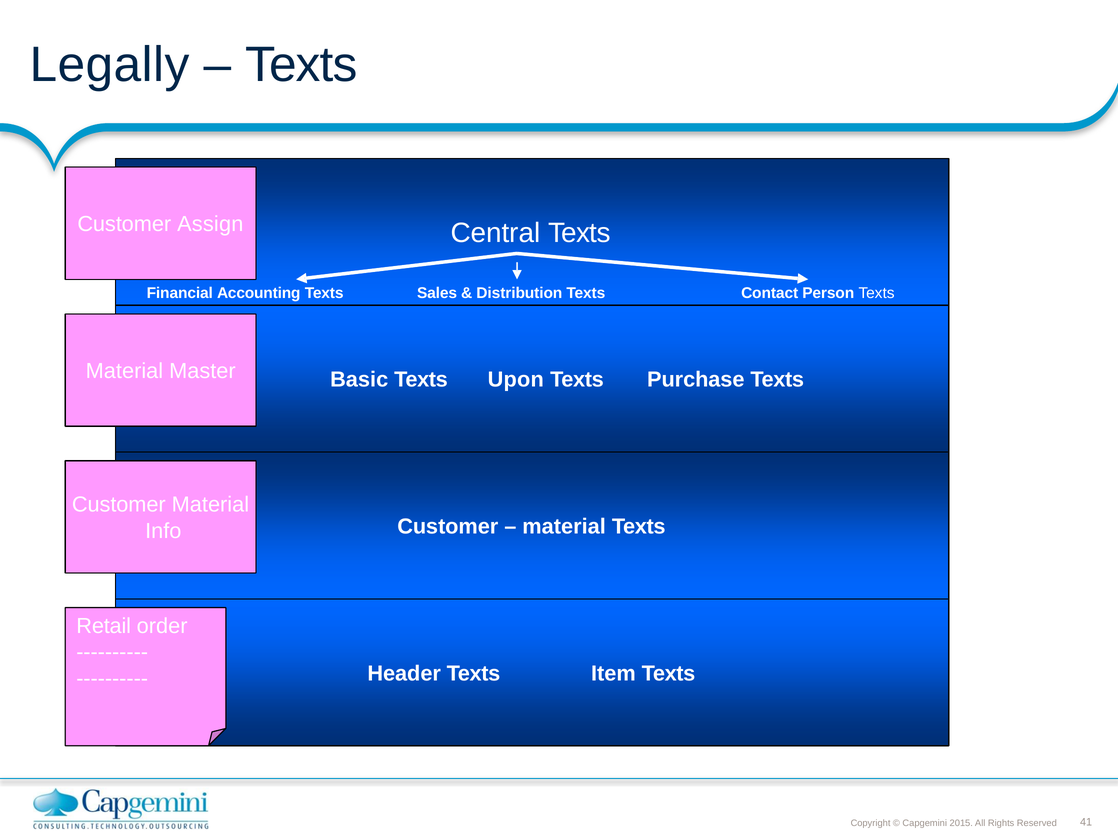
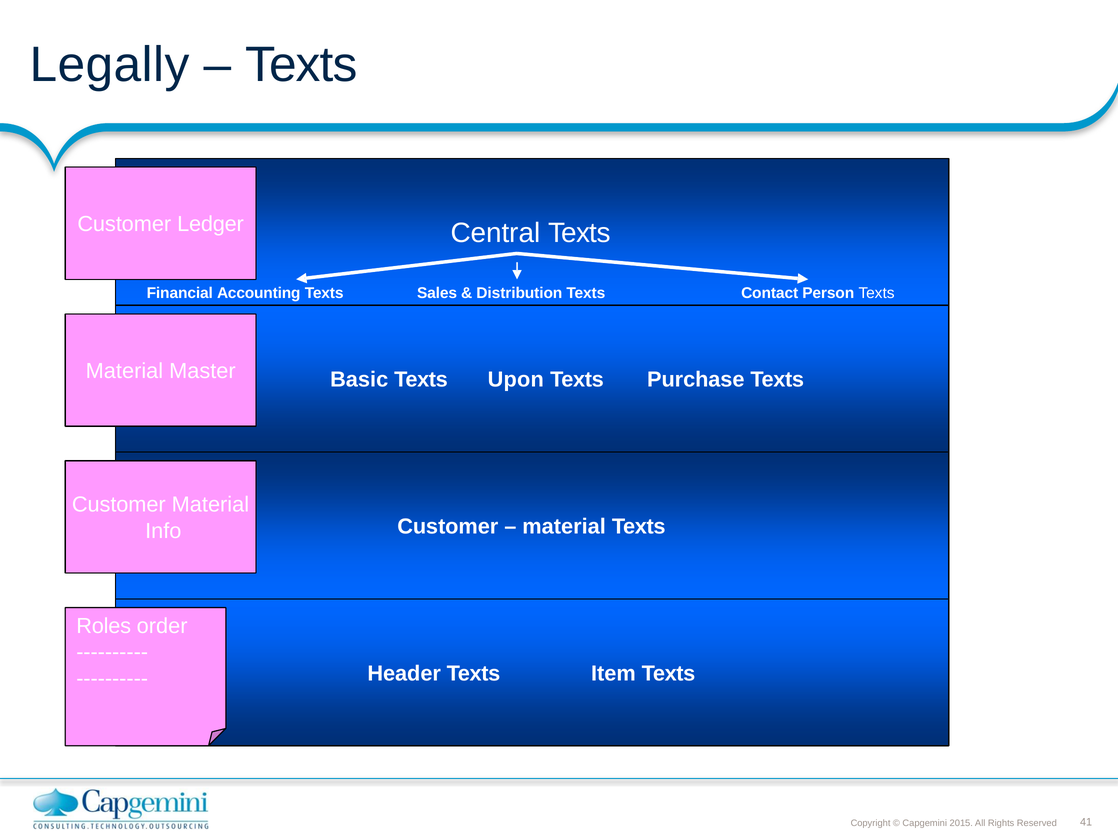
Assign: Assign -> Ledger (210, 224)
Retail: Retail -> Roles (104, 626)
